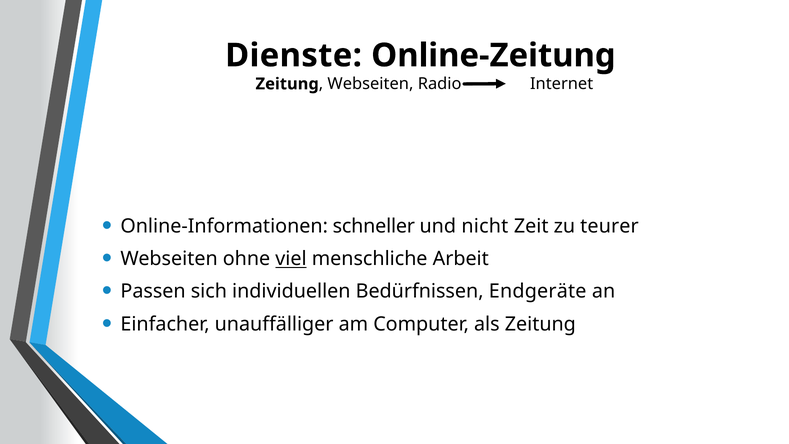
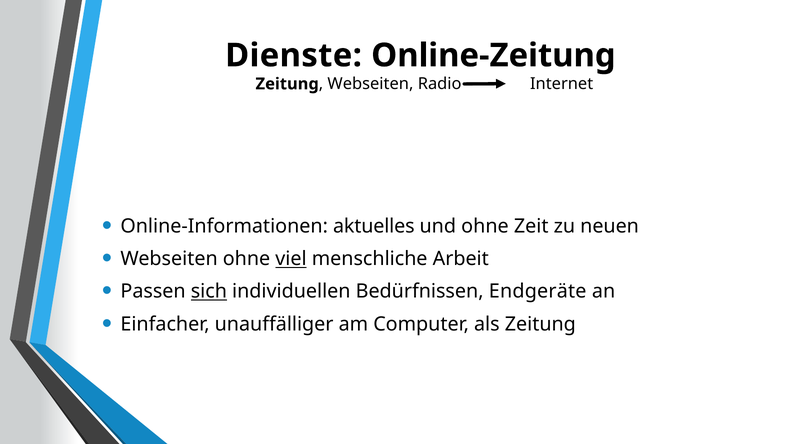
schneller: schneller -> aktuelles (374, 226)
und nicht: nicht -> ohne (485, 226)
teurer: teurer -> neuen (610, 226)
sich underline: none -> present (209, 291)
